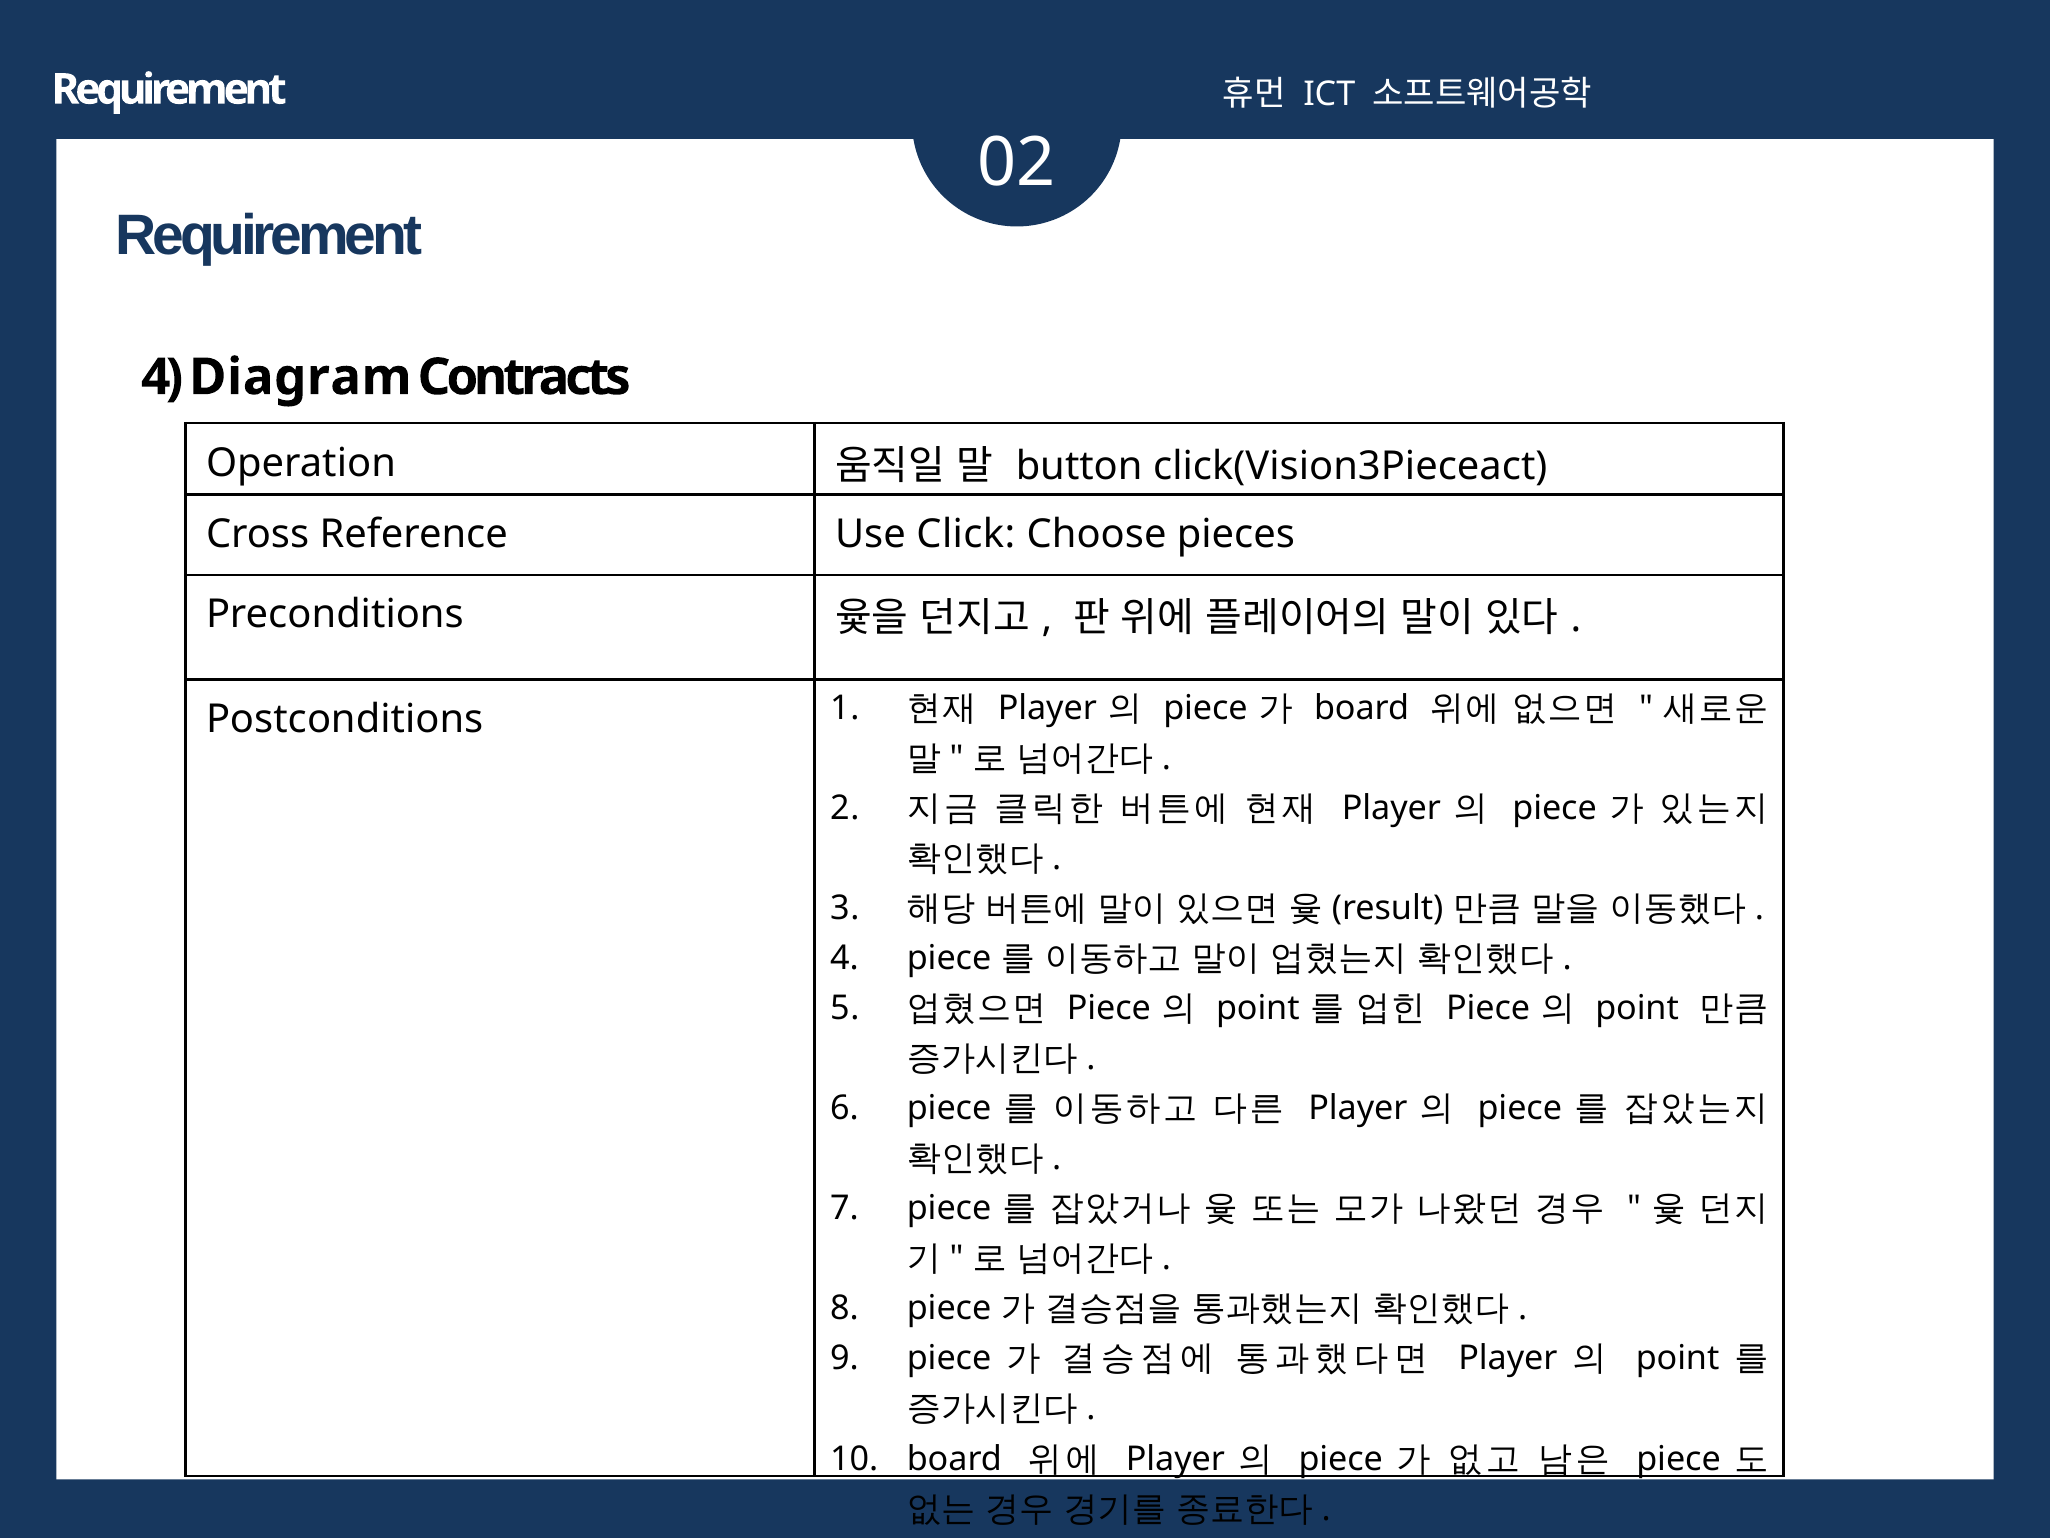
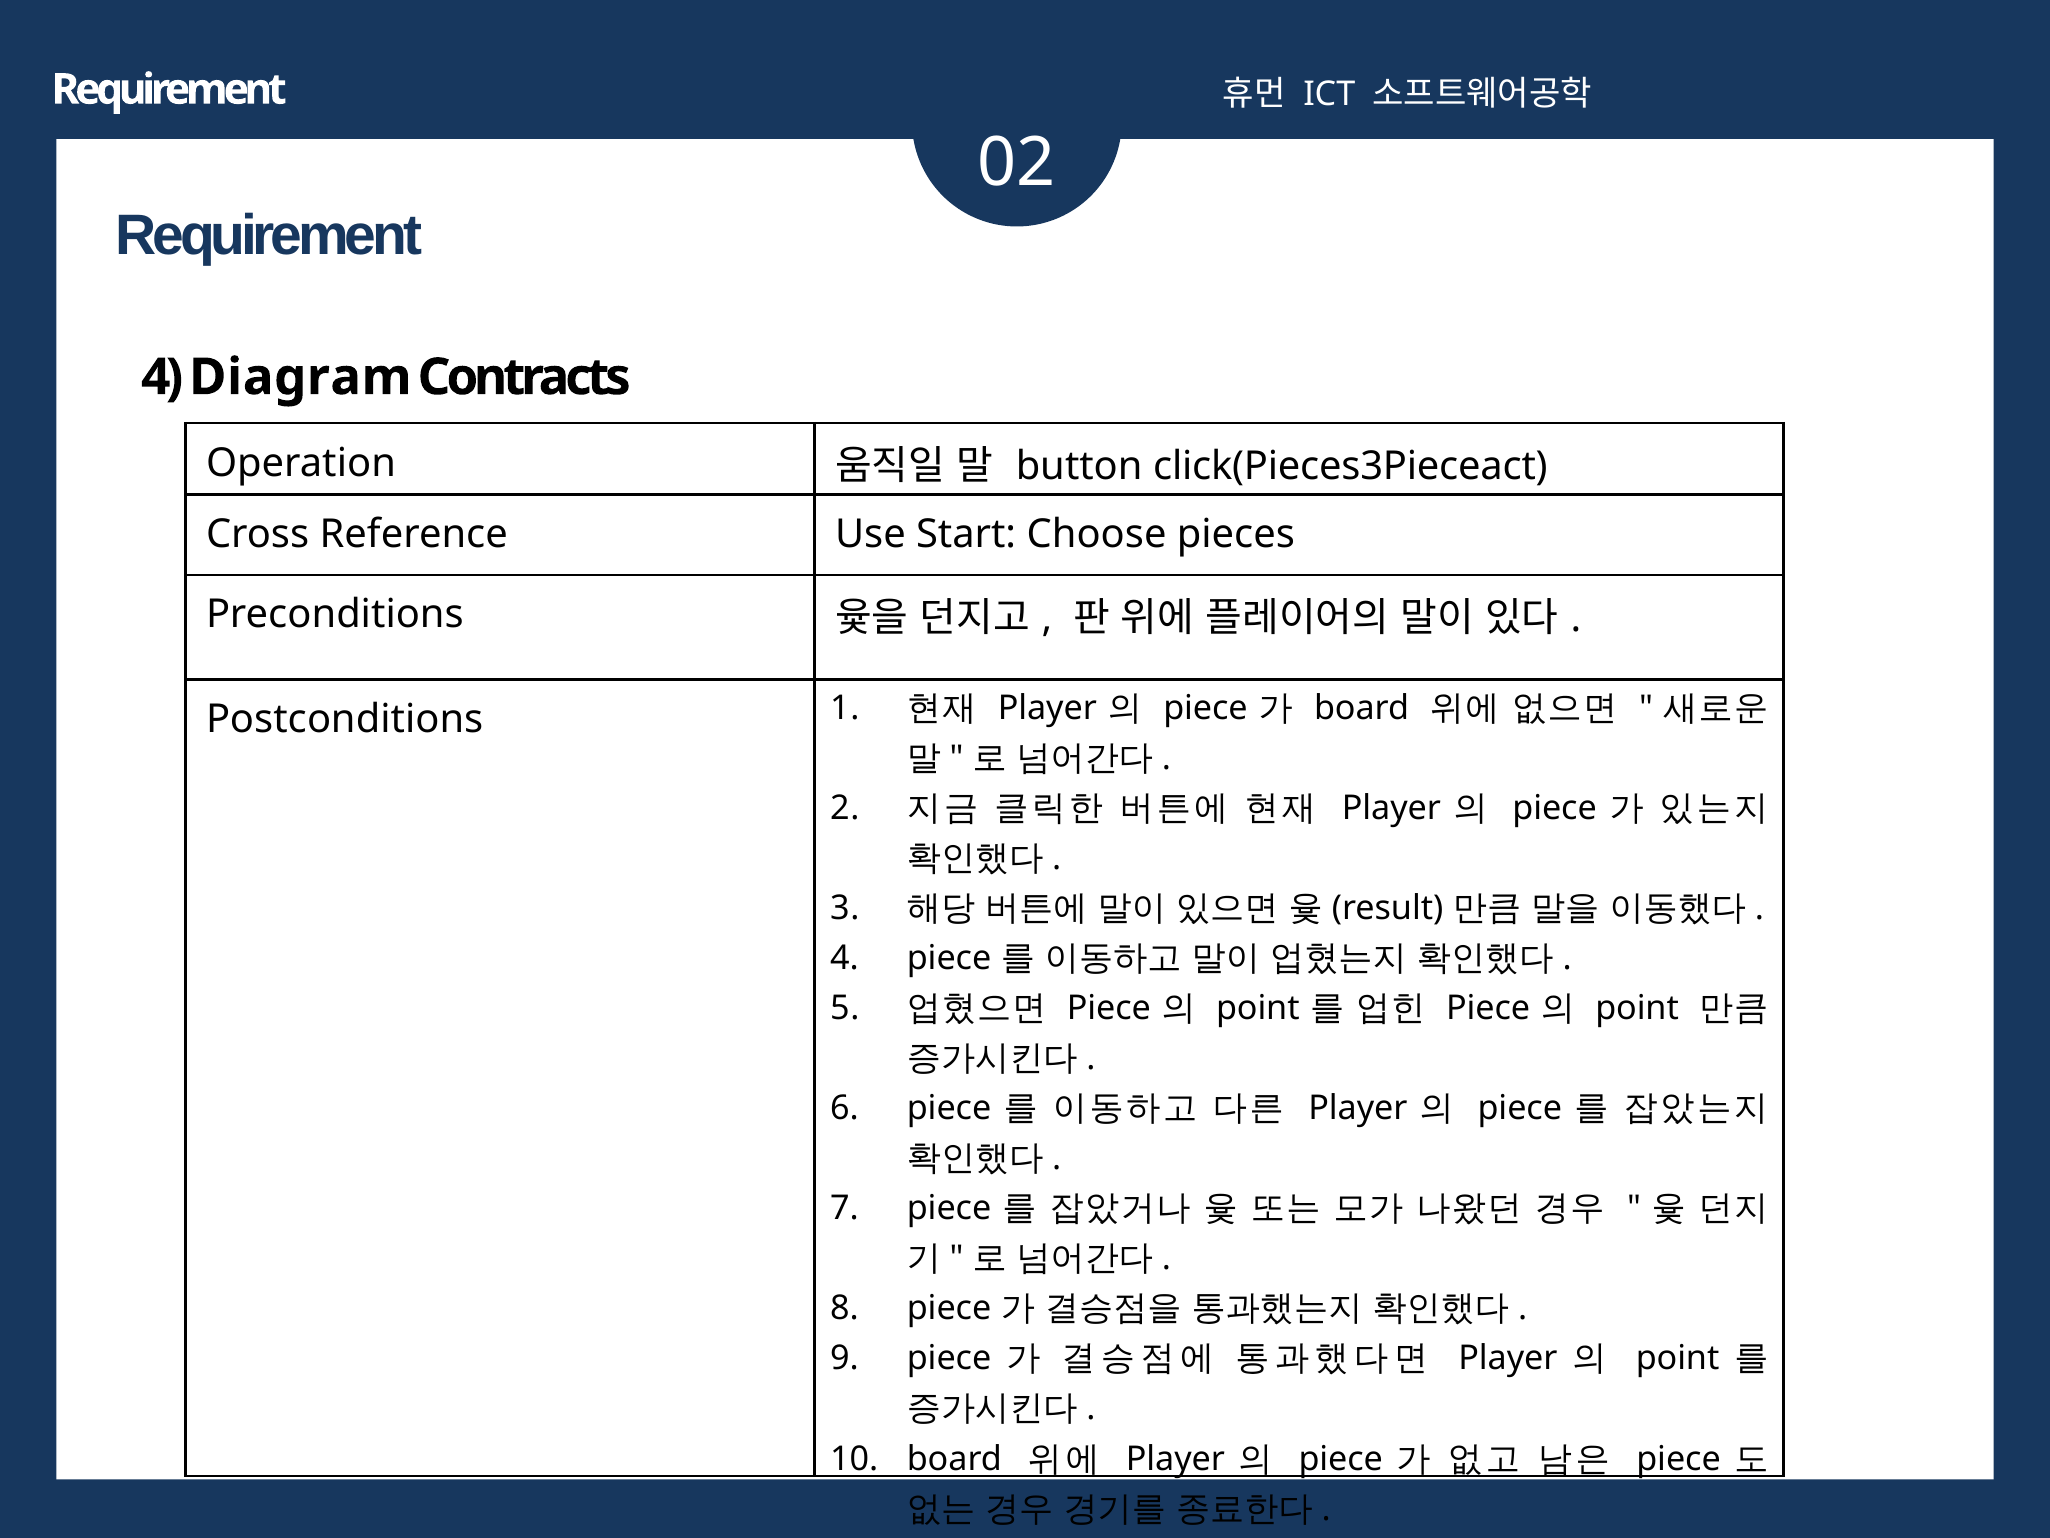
click(Vision3Pieceact: click(Vision3Pieceact -> click(Pieces3Pieceact (1350, 466)
Click: Click -> Start (966, 534)
